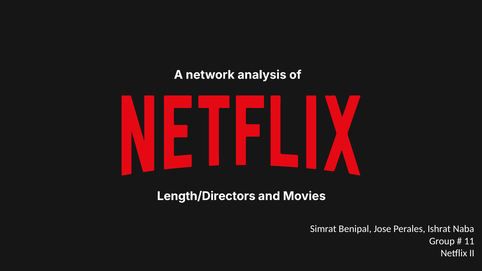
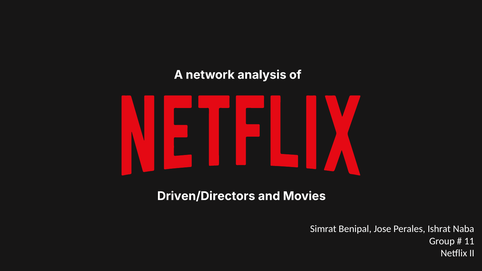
Length/Directors: Length/Directors -> Driven/Directors (206, 196)
